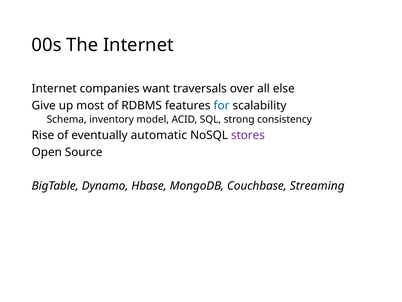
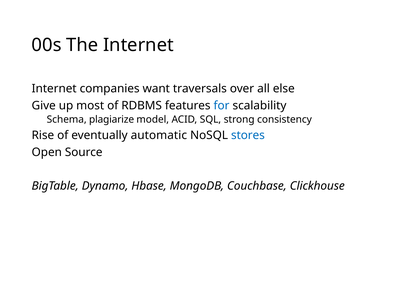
inventory: inventory -> plagiarize (112, 119)
stores colour: purple -> blue (248, 135)
Streaming: Streaming -> Clickhouse (317, 186)
